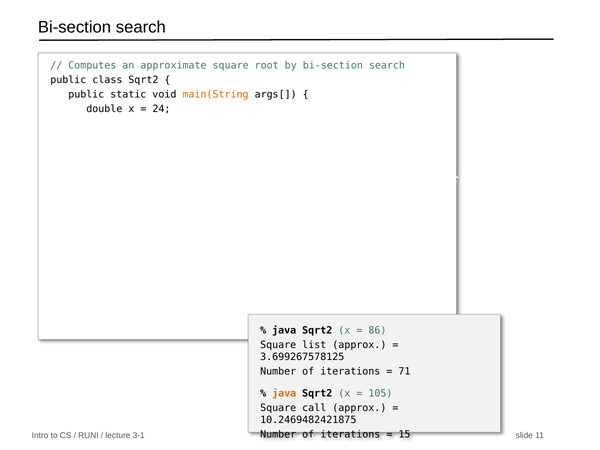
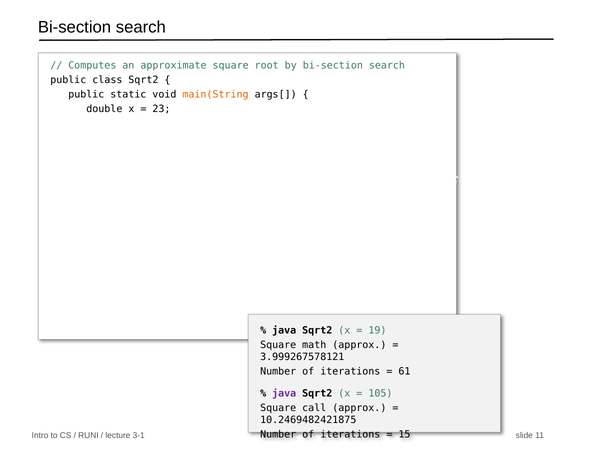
24: 24 -> 23 (161, 109)
86: 86 -> 19 (377, 330)
list: list -> math (314, 345)
3.699267578125: 3.699267578125 -> 3.999267578121 (302, 357)
71: 71 -> 61 (404, 371)
java colour: orange -> purple (284, 393)
